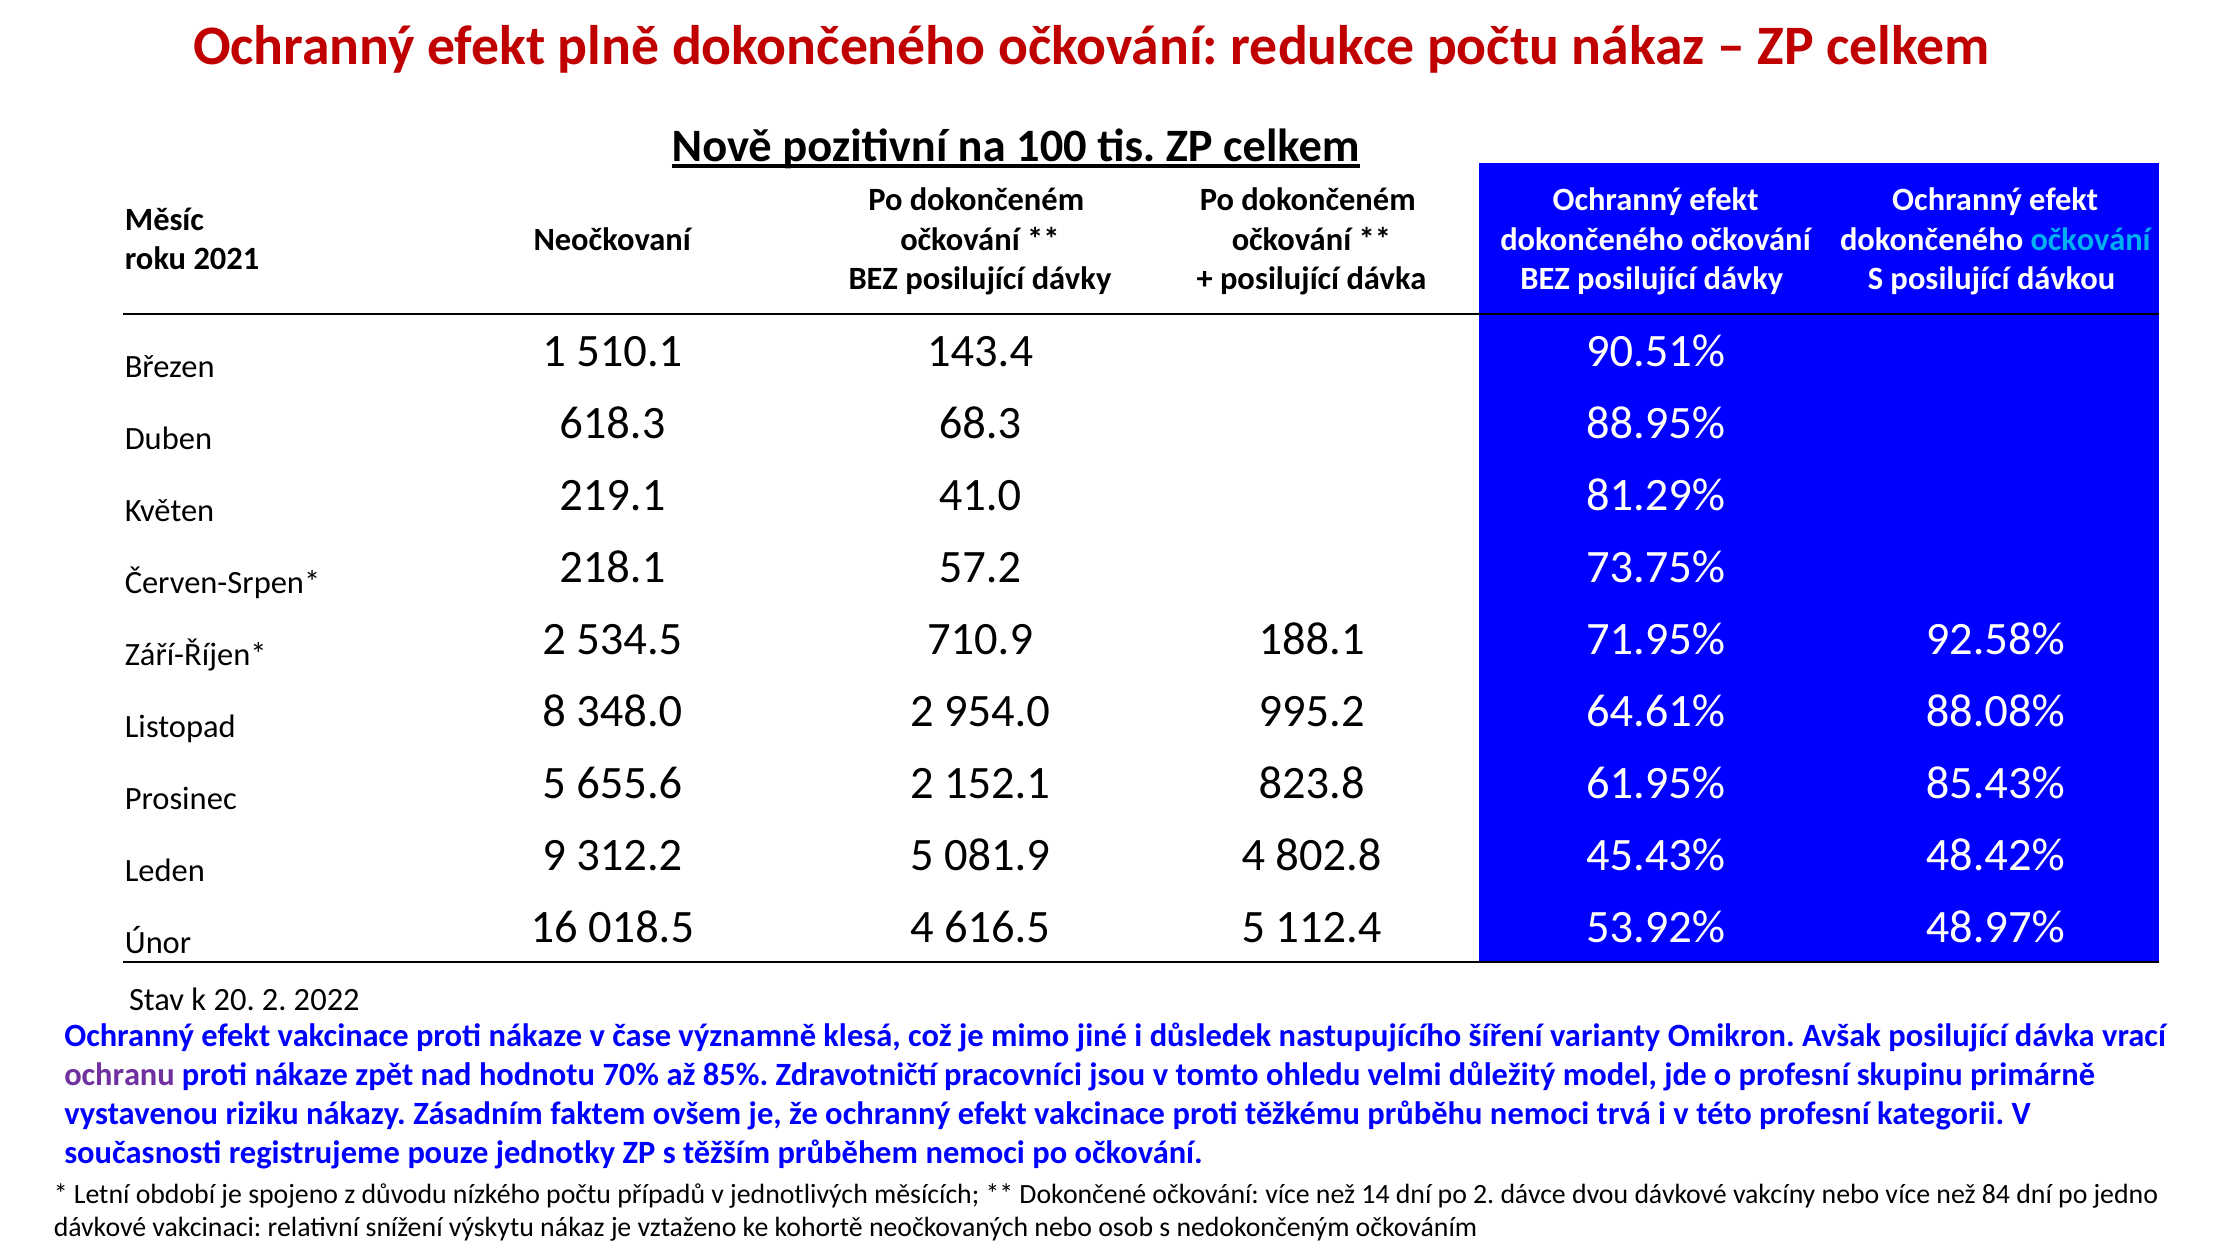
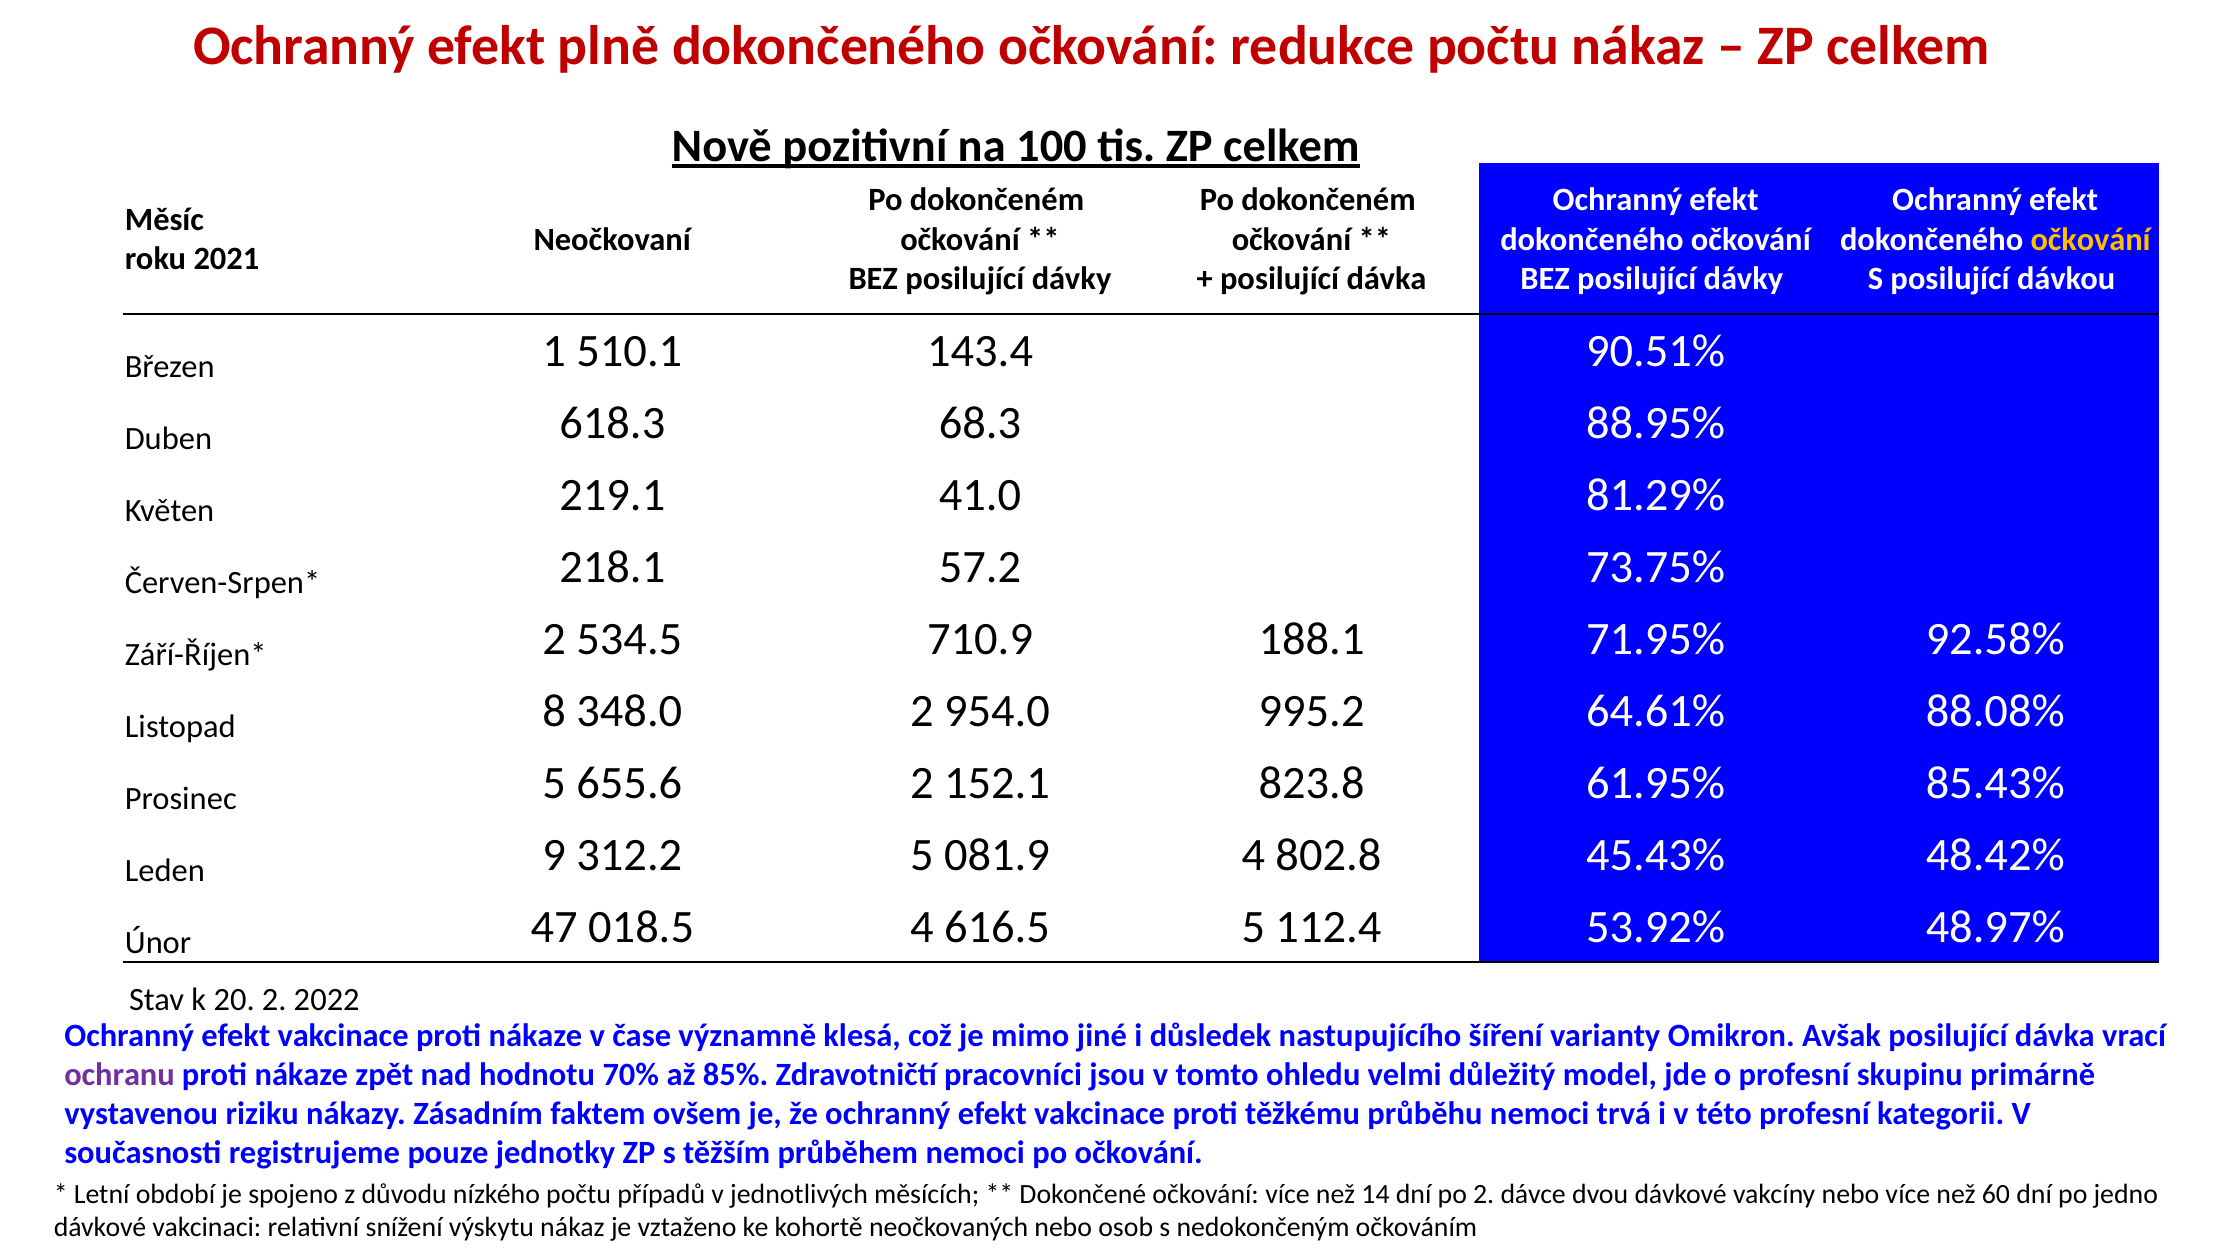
očkování colour: light blue -> yellow (2091, 239)
16: 16 -> 47 (554, 927)
84: 84 -> 60 (1996, 1194)
